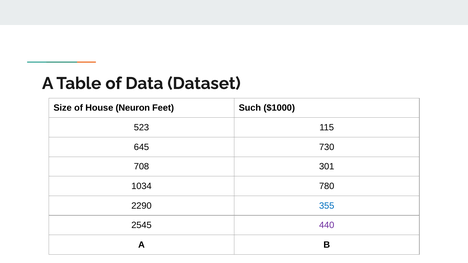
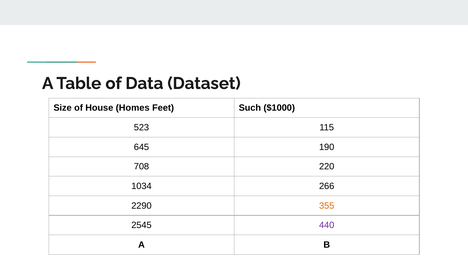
Neuron: Neuron -> Homes (133, 108)
730: 730 -> 190 (327, 147)
301: 301 -> 220 (327, 167)
780: 780 -> 266 (327, 186)
355 colour: blue -> orange (327, 206)
